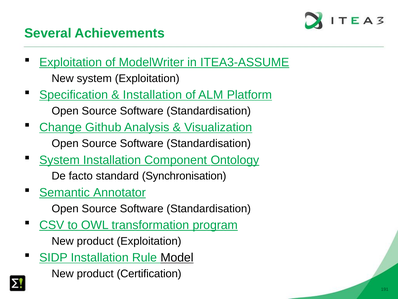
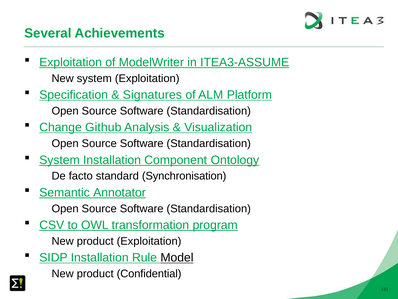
Installation: Installation -> Signatures (152, 95)
Certification: Certification -> Confidential (149, 273)
